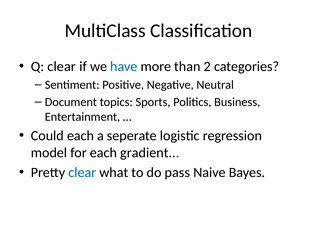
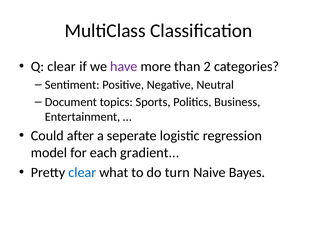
have colour: blue -> purple (124, 67)
Could each: each -> after (81, 136)
pass: pass -> turn (177, 172)
